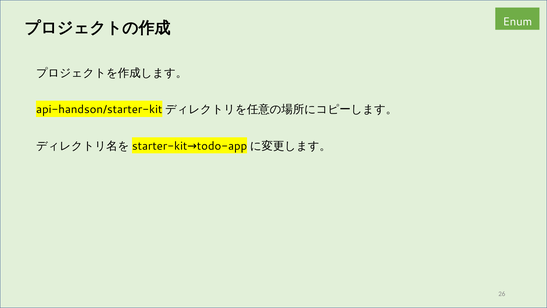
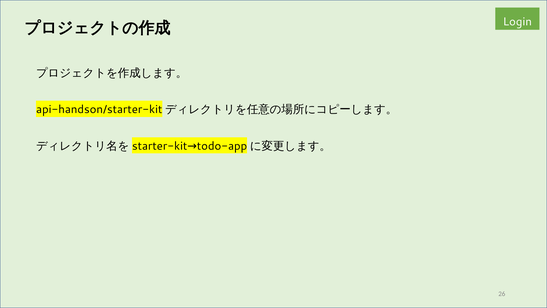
Enum: Enum -> Login (517, 22)
